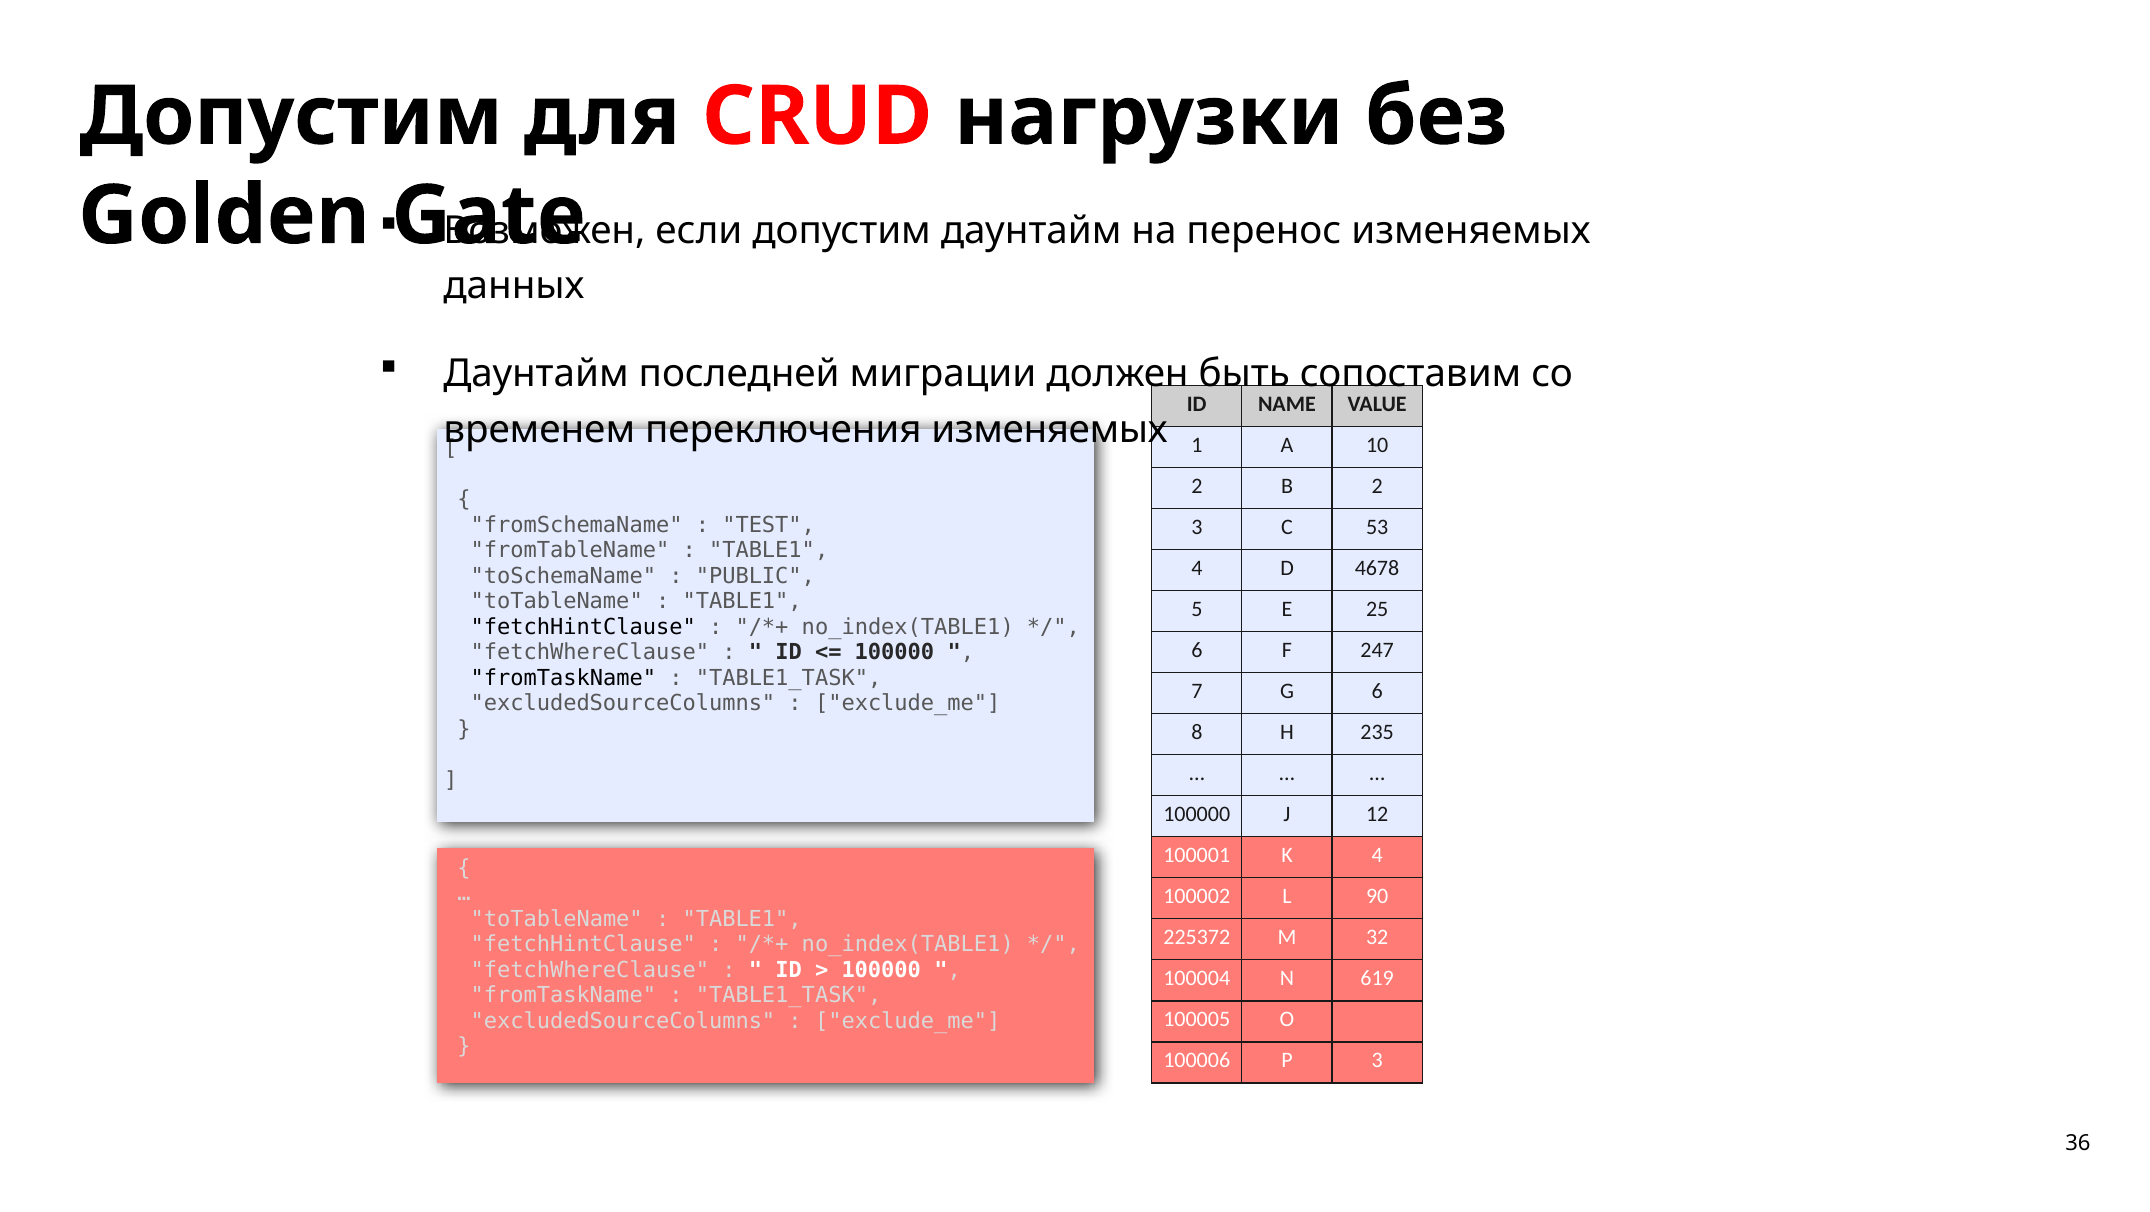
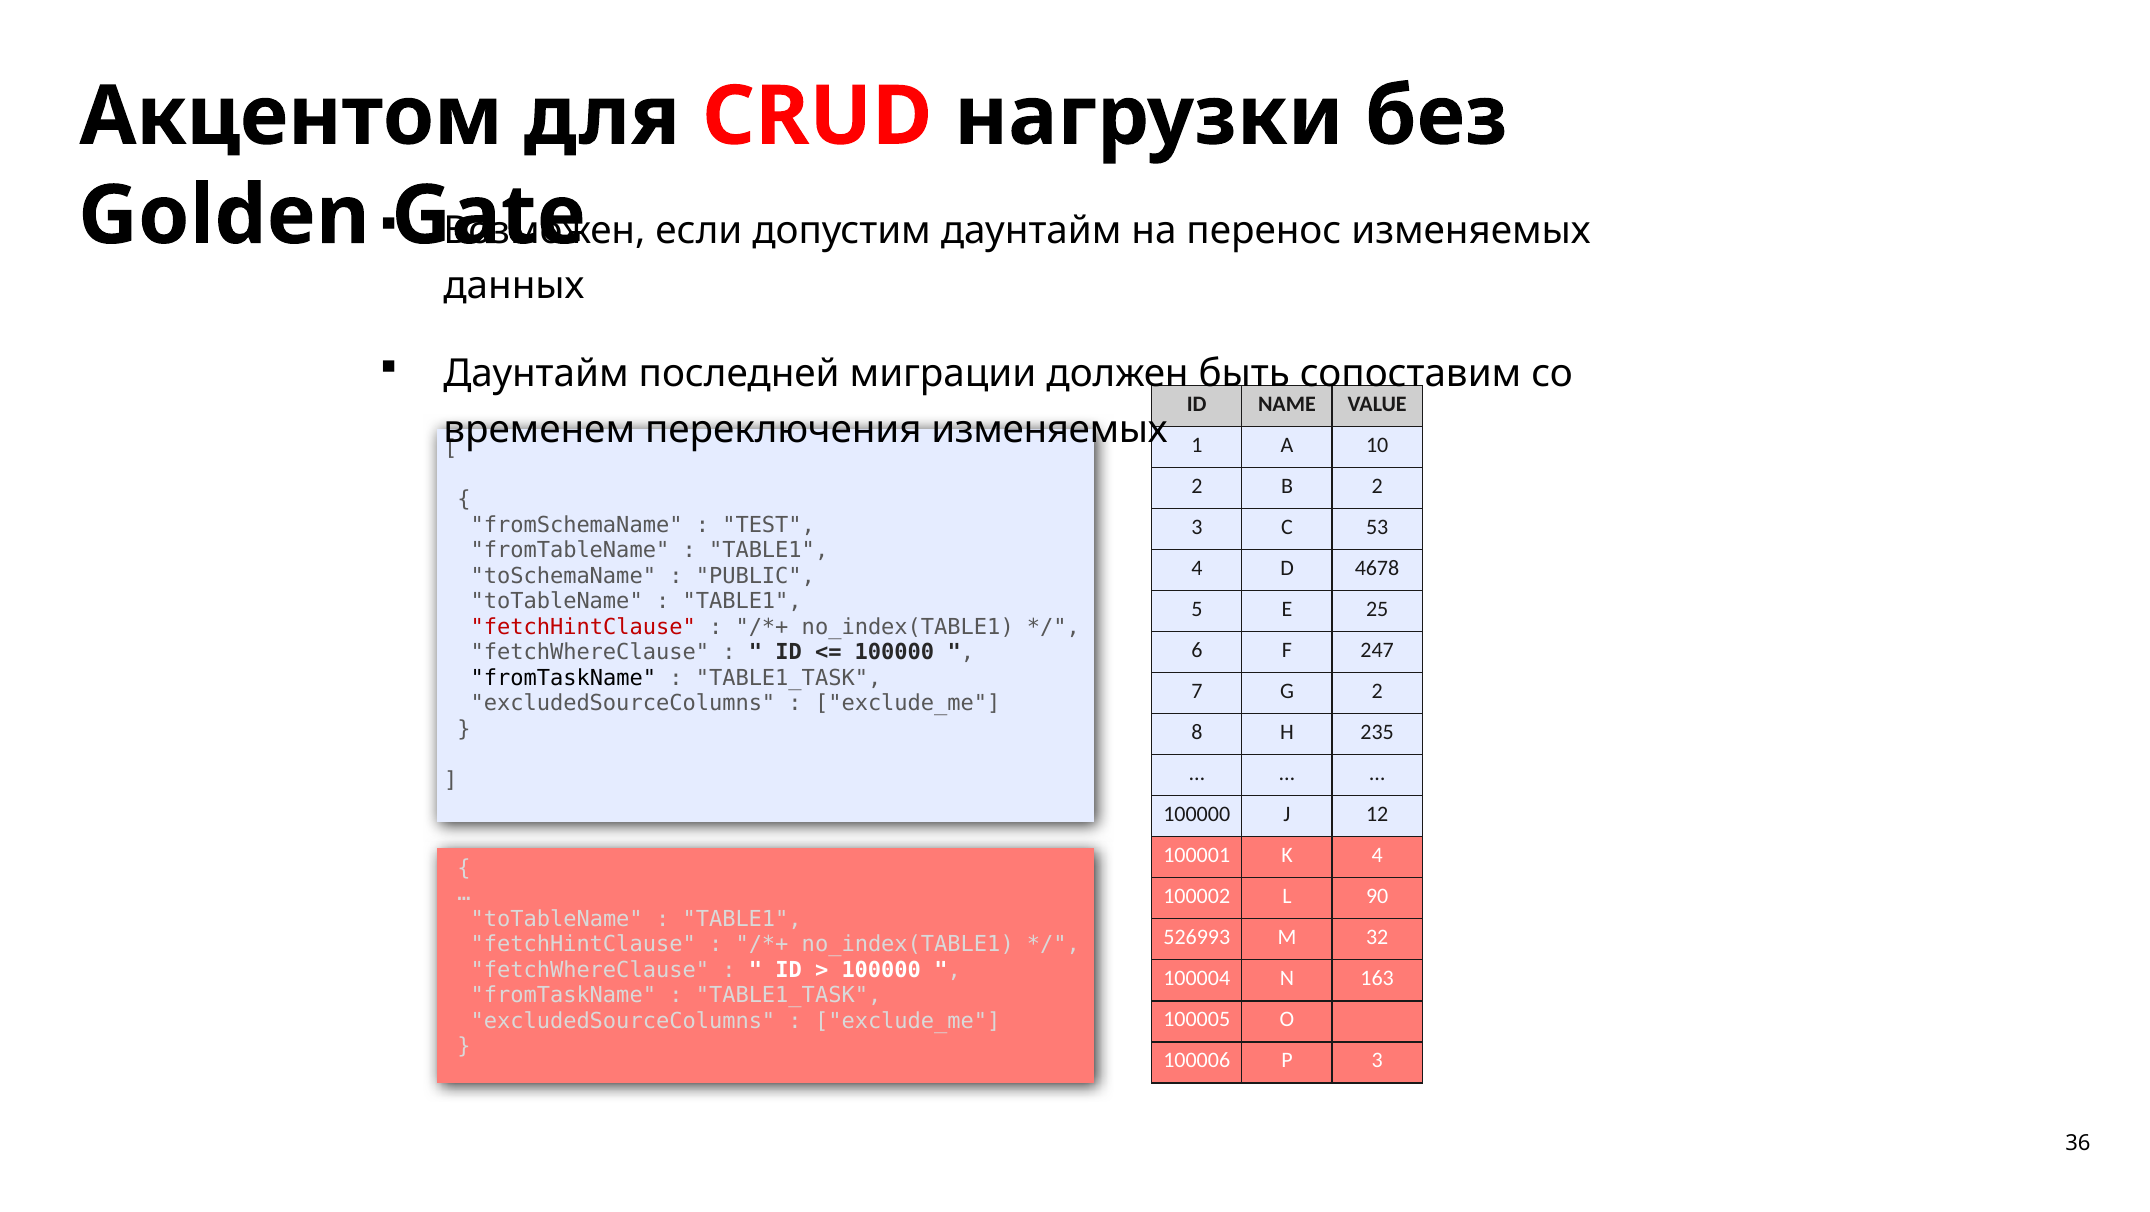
Допустим: Допустим -> Акцентом (291, 117)
fetchHintClause colour: black -> red (583, 627)
G 6: 6 -> 2 (1377, 691)
225372: 225372 -> 526993 (1197, 938)
619: 619 -> 163 (1377, 979)
